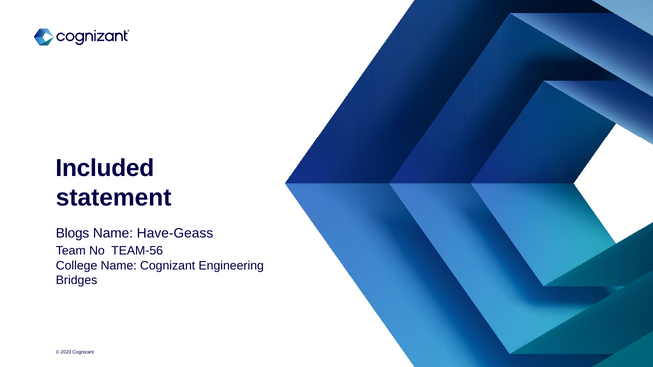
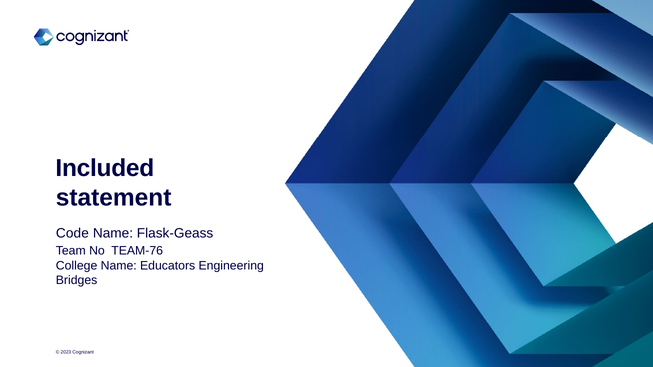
Blogs: Blogs -> Code (72, 233)
Have-Geass: Have-Geass -> Flask-Geass (175, 233)
TEAM-56: TEAM-56 -> TEAM-76 (137, 251)
Name Cognizant: Cognizant -> Educators (168, 266)
